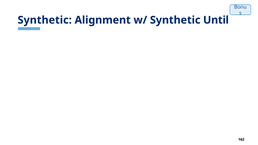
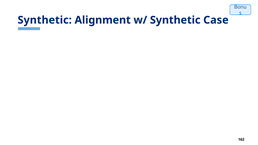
Until: Until -> Case (216, 20)
